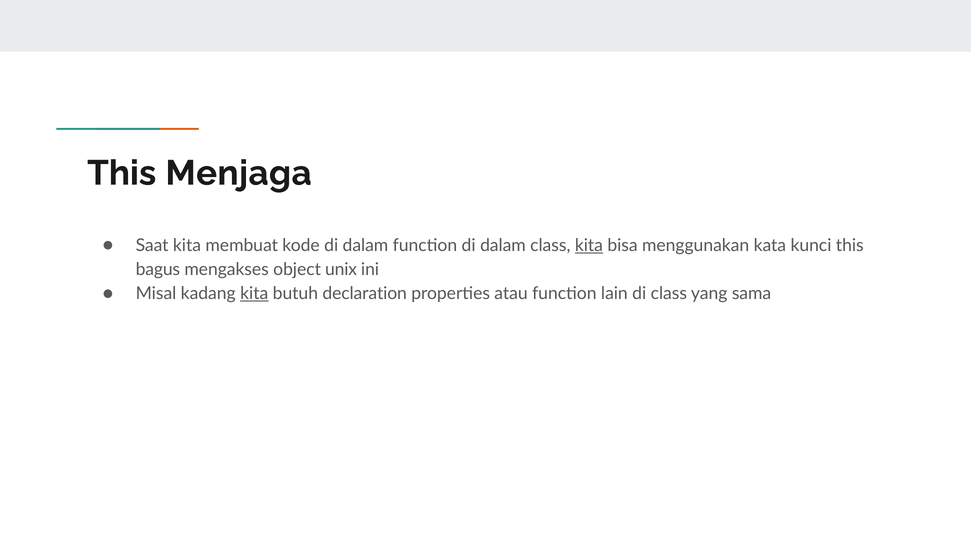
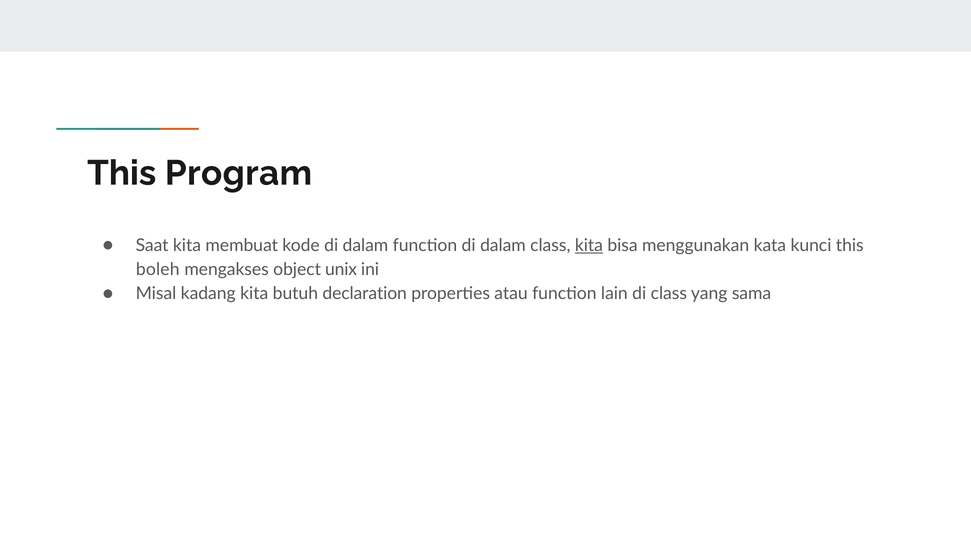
Menjaga: Menjaga -> Program (239, 173)
bagus: bagus -> boleh (158, 270)
kita underline: present -> none (254, 294)
